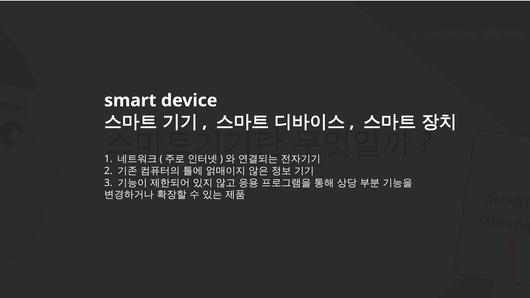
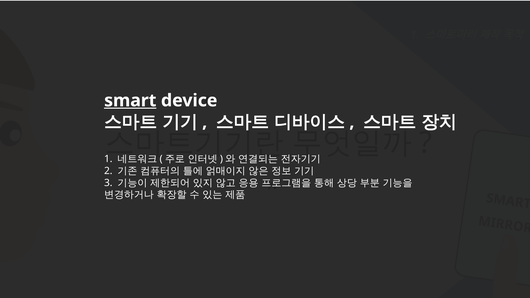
smart underline: none -> present (130, 101)
